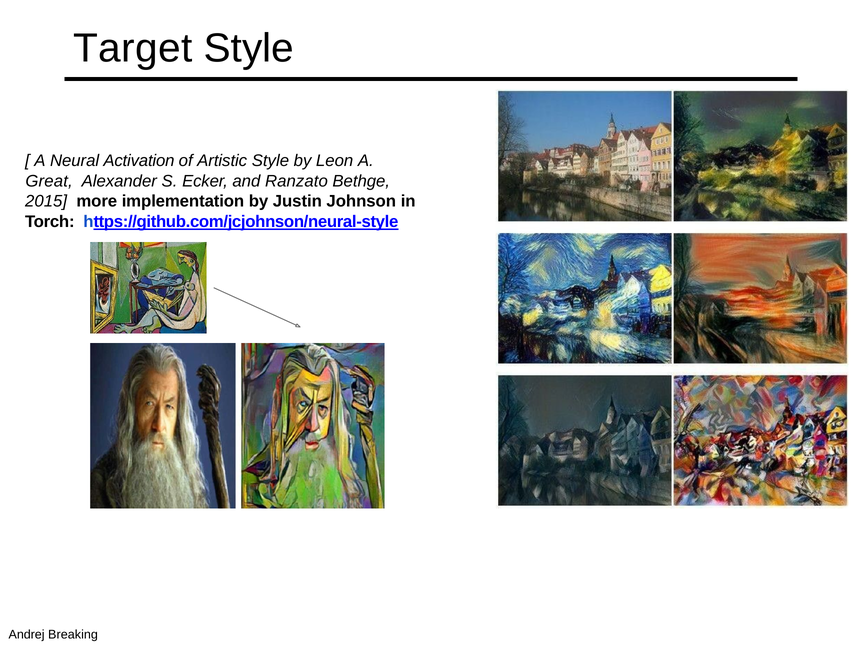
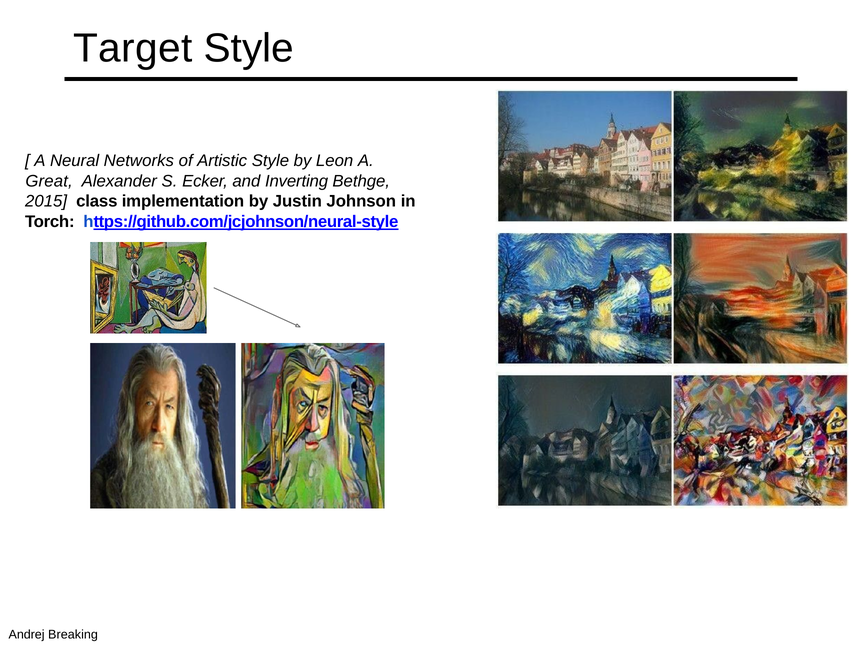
Activation: Activation -> Networks (139, 161)
Ranzato: Ranzato -> Inverting (297, 181)
more: more -> class (97, 202)
